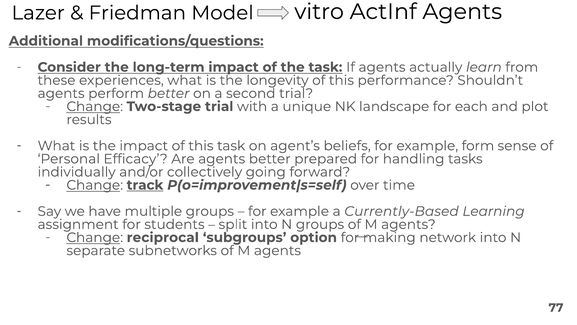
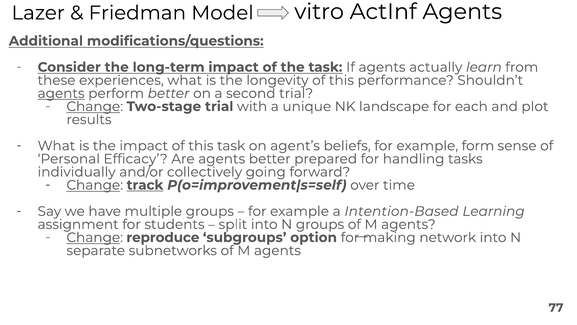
agents underline: none -> present (61, 93)
Currently-Based: Currently-Based -> Intention-Based (401, 211)
reciprocal: reciprocal -> reproduce (163, 237)
